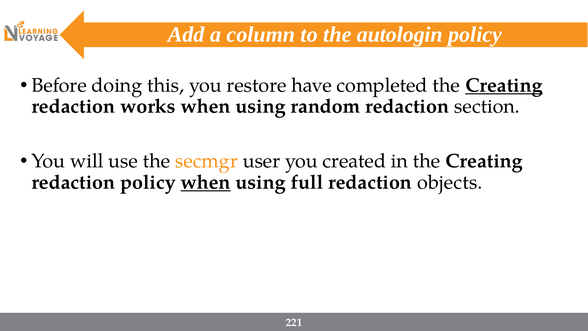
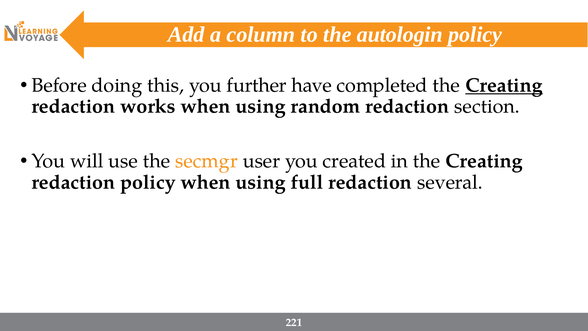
restore: restore -> further (257, 85)
when underline: present -> none (206, 182)
objects: objects -> several (450, 182)
